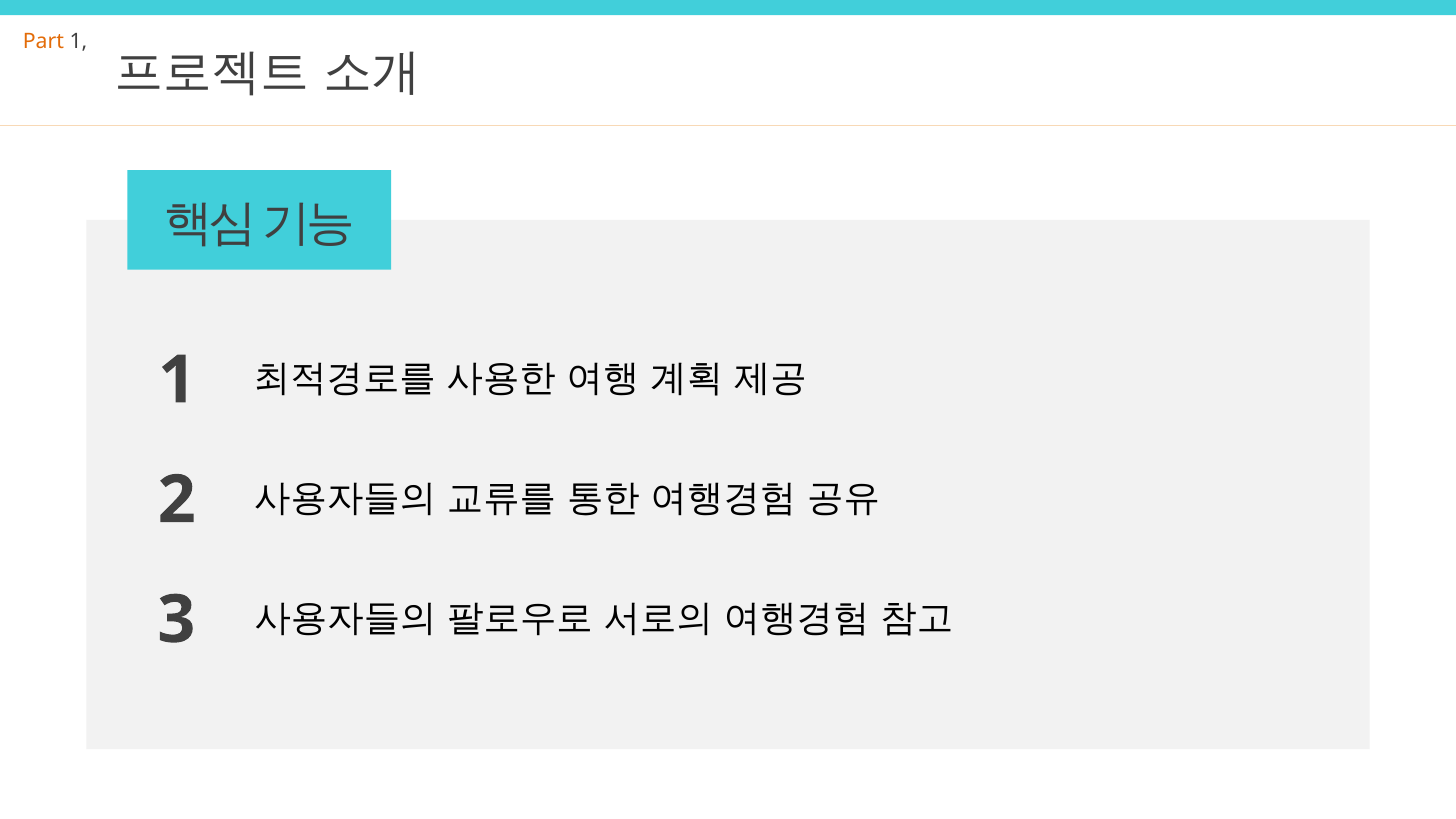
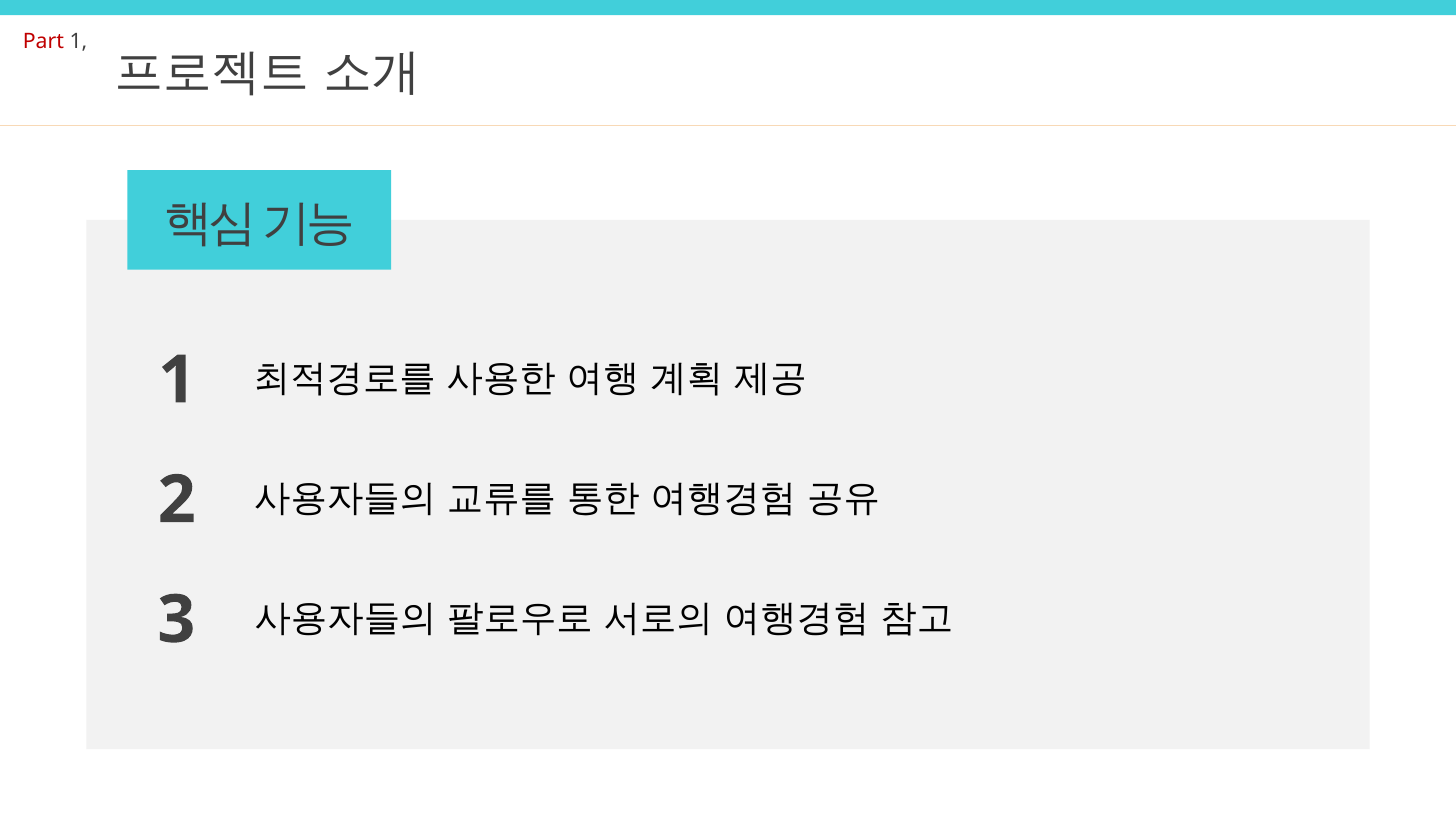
Part colour: orange -> red (43, 41)
